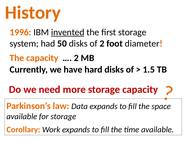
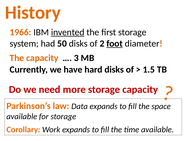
1996: 1996 -> 1966 (20, 32)
foot underline: none -> present (115, 44)
2: 2 -> 3 (76, 58)
